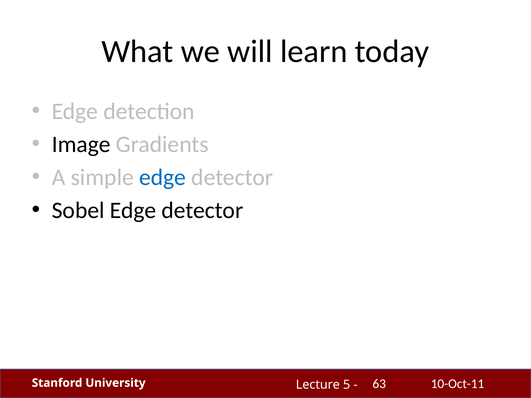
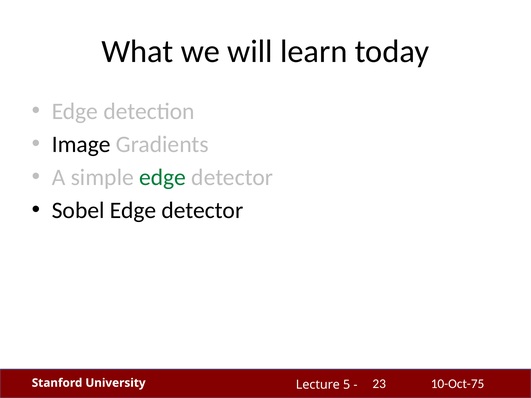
edge colour: blue -> green (163, 177)
10-Oct-11: 10-Oct-11 -> 10-Oct-75 (458, 384)
63: 63 -> 23 (379, 384)
